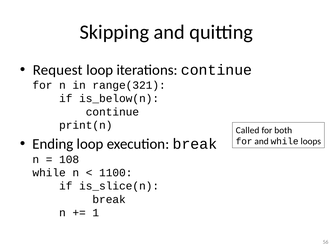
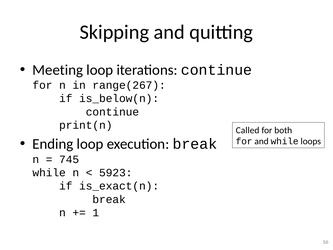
Request: Request -> Meeting (58, 70)
range(321: range(321 -> range(267 (129, 85)
108: 108 -> 745 (69, 159)
1100: 1100 -> 5923 (116, 172)
is_slice(n: is_slice(n -> is_exact(n (119, 186)
